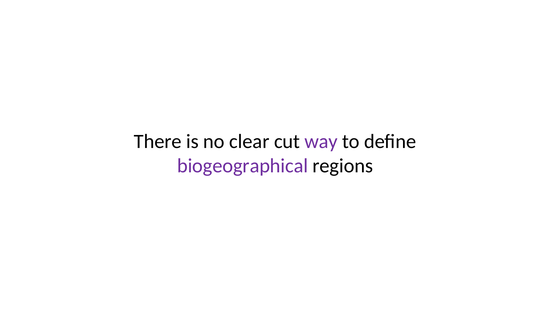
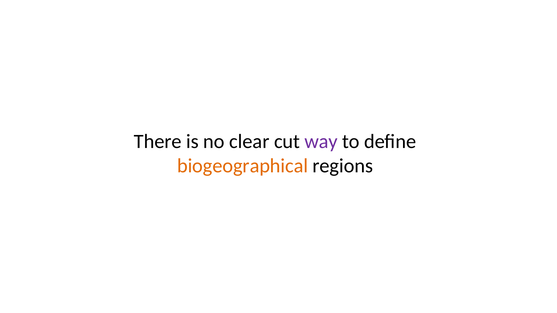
biogeographical colour: purple -> orange (243, 166)
